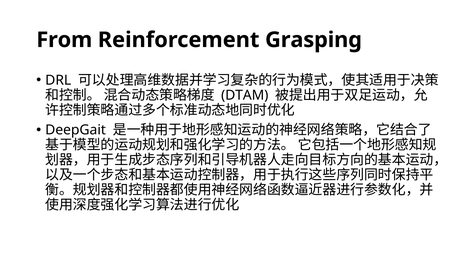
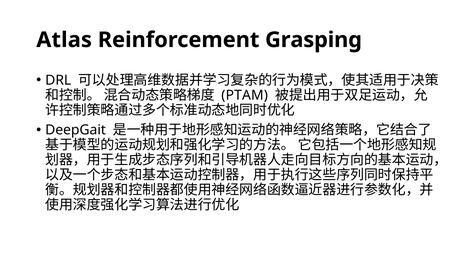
From: From -> Atlas (64, 40)
DTAM: DTAM -> PTAM (245, 95)
